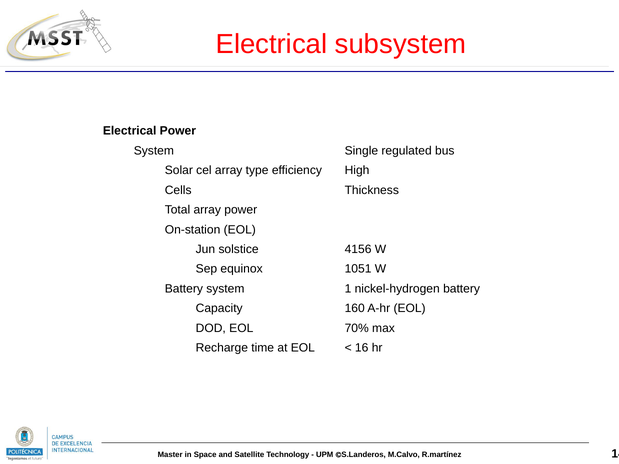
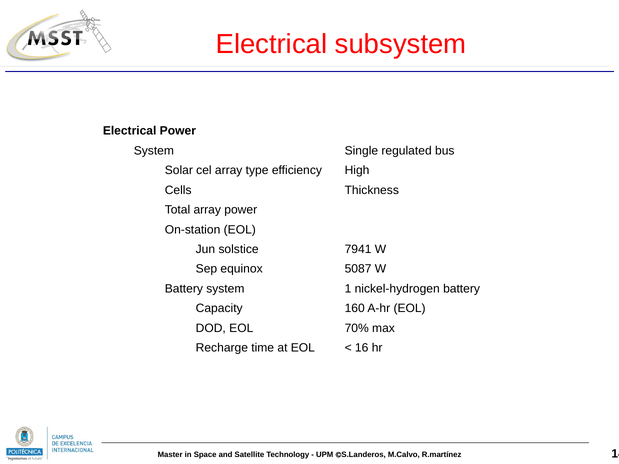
4156: 4156 -> 7941 (358, 249)
1051: 1051 -> 5087 (358, 269)
